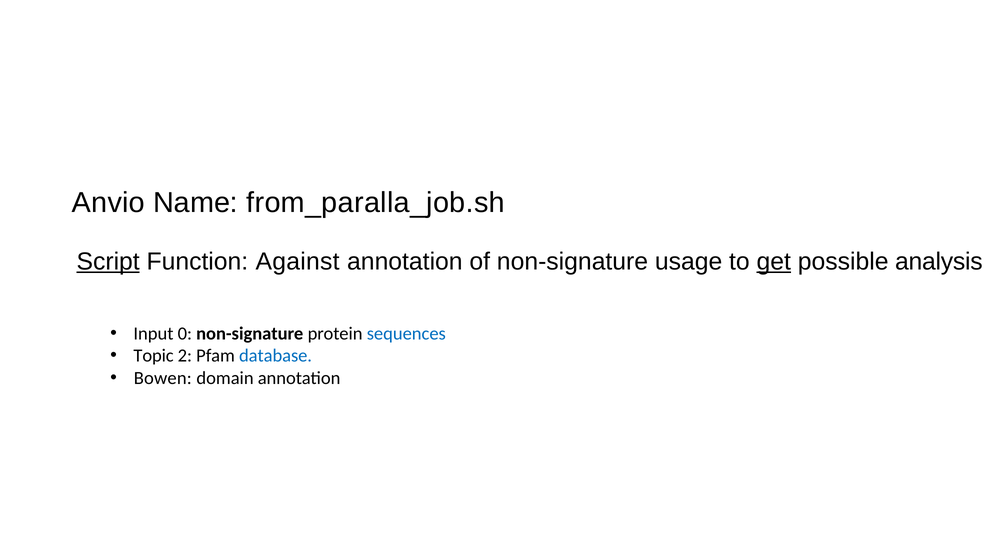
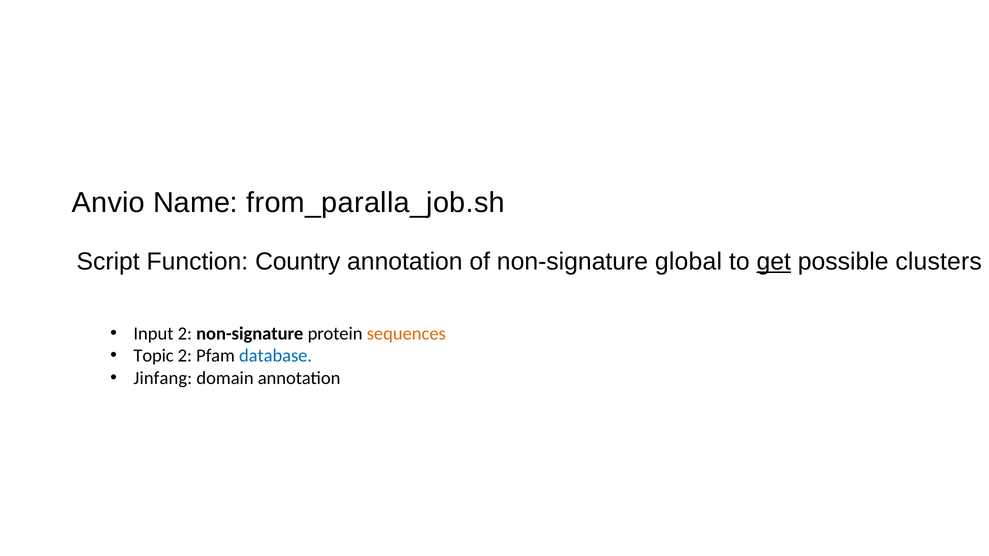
Script underline: present -> none (108, 262)
Against: Against -> Country (298, 262)
usage: usage -> global (688, 262)
analysis: analysis -> clusters (939, 262)
Input 0: 0 -> 2 (185, 334)
sequences colour: blue -> orange (406, 334)
Bowen: Bowen -> Jinfang (163, 378)
